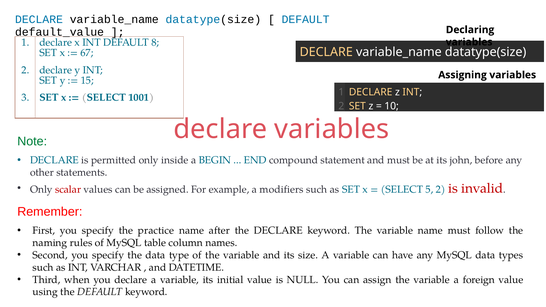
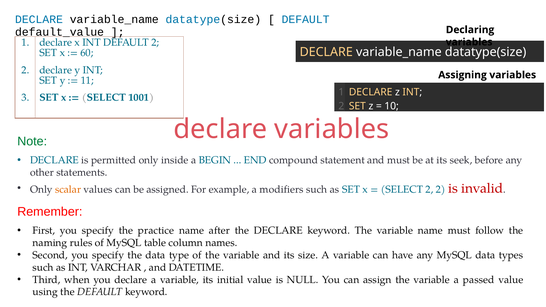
DEFAULT 8: 8 -> 2 (155, 43)
67: 67 -> 60 (87, 53)
15: 15 -> 11 (87, 80)
john: john -> seek (461, 160)
scalar colour: red -> orange (68, 190)
SELECT 5: 5 -> 2 (429, 190)
foreign: foreign -> passed (479, 280)
